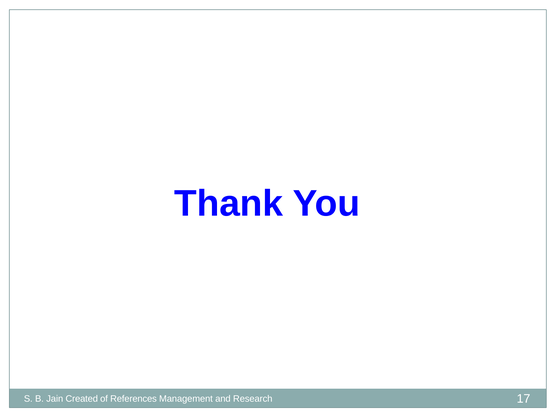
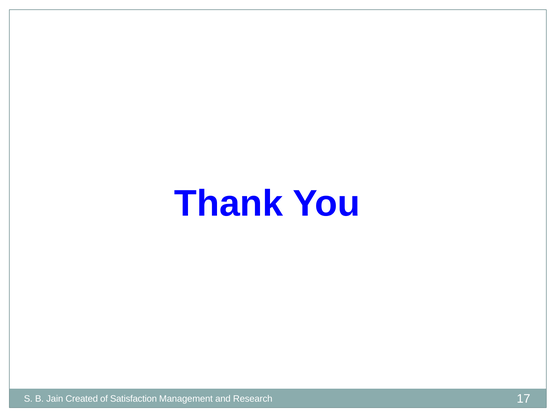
References: References -> Satisfaction (134, 399)
